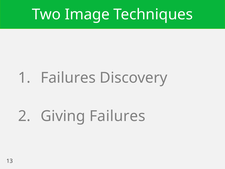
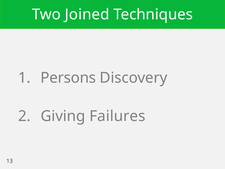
Image: Image -> Joined (87, 14)
Failures: Failures -> Persons (68, 78)
